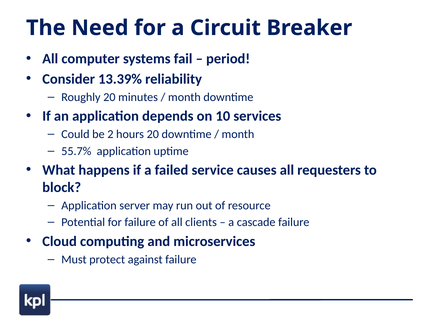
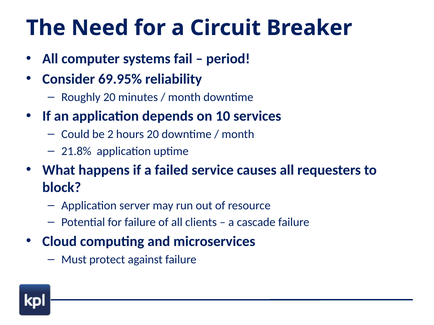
13.39%: 13.39% -> 69.95% (120, 79)
55.7%: 55.7% -> 21.8% (76, 151)
